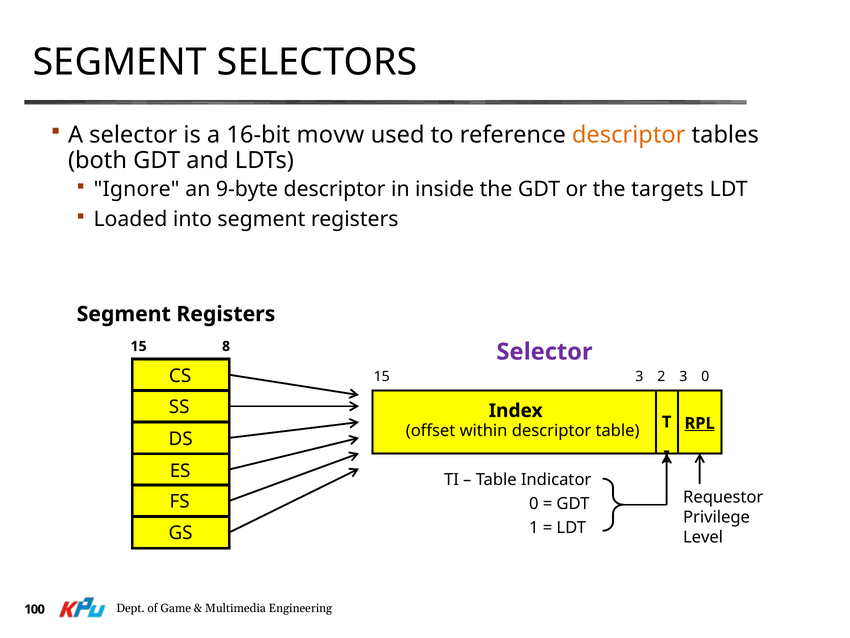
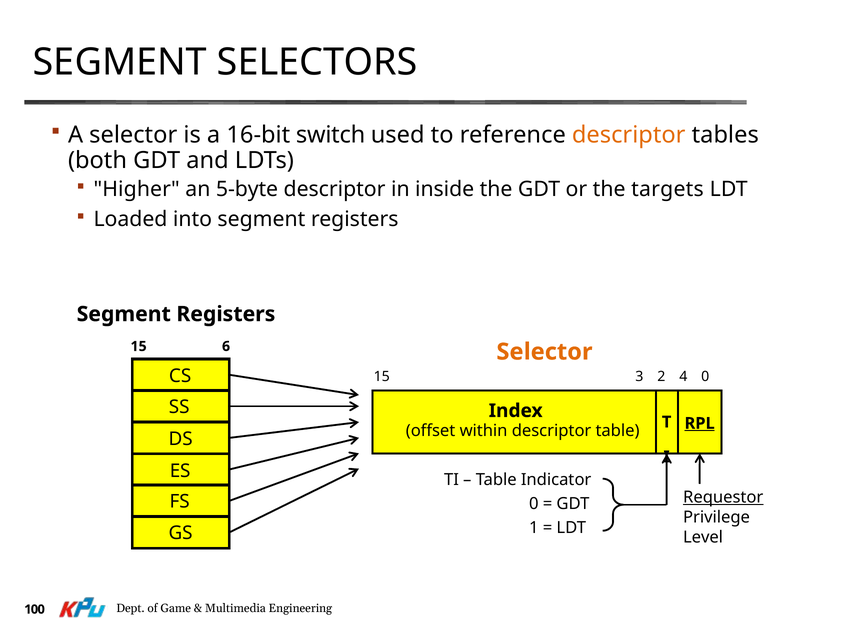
movw: movw -> switch (331, 135)
Ignore: Ignore -> Higher (137, 189)
9-byte: 9-byte -> 5-byte (247, 189)
8: 8 -> 6 (226, 346)
Selector colour: purple -> orange (544, 352)
3: 3 -> 4 (683, 377)
Requestor underline: none -> present (723, 497)
